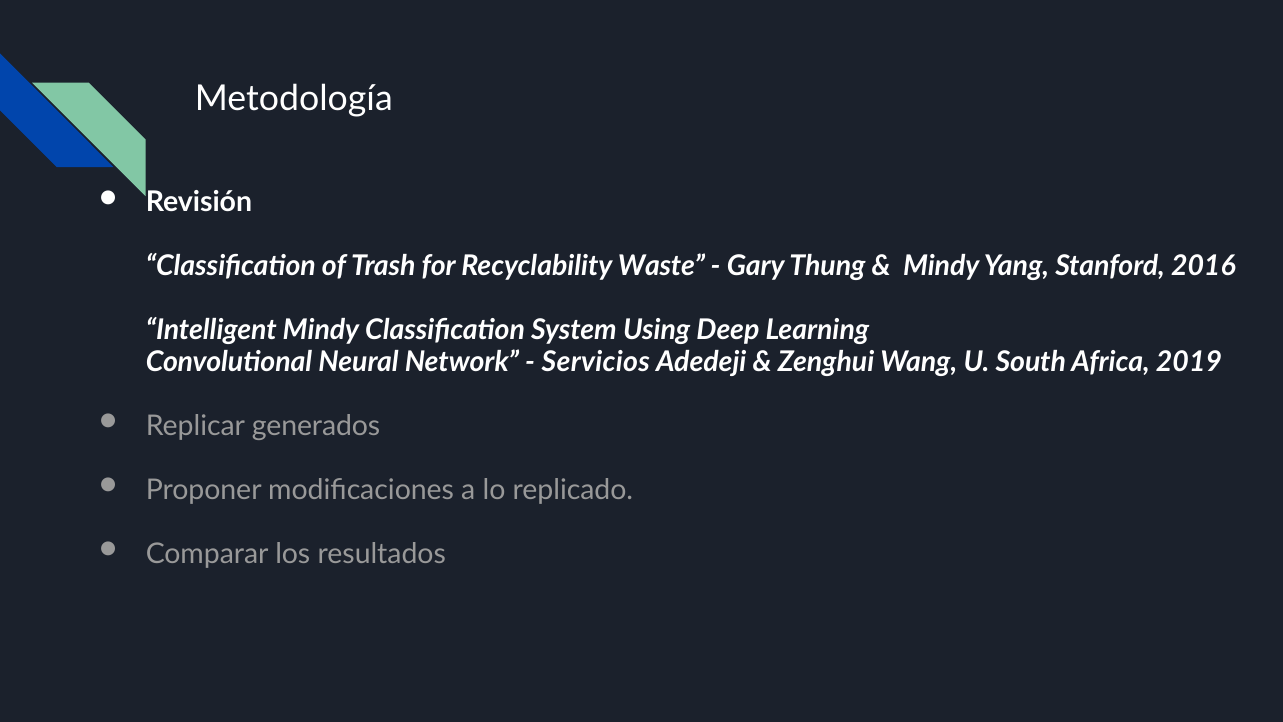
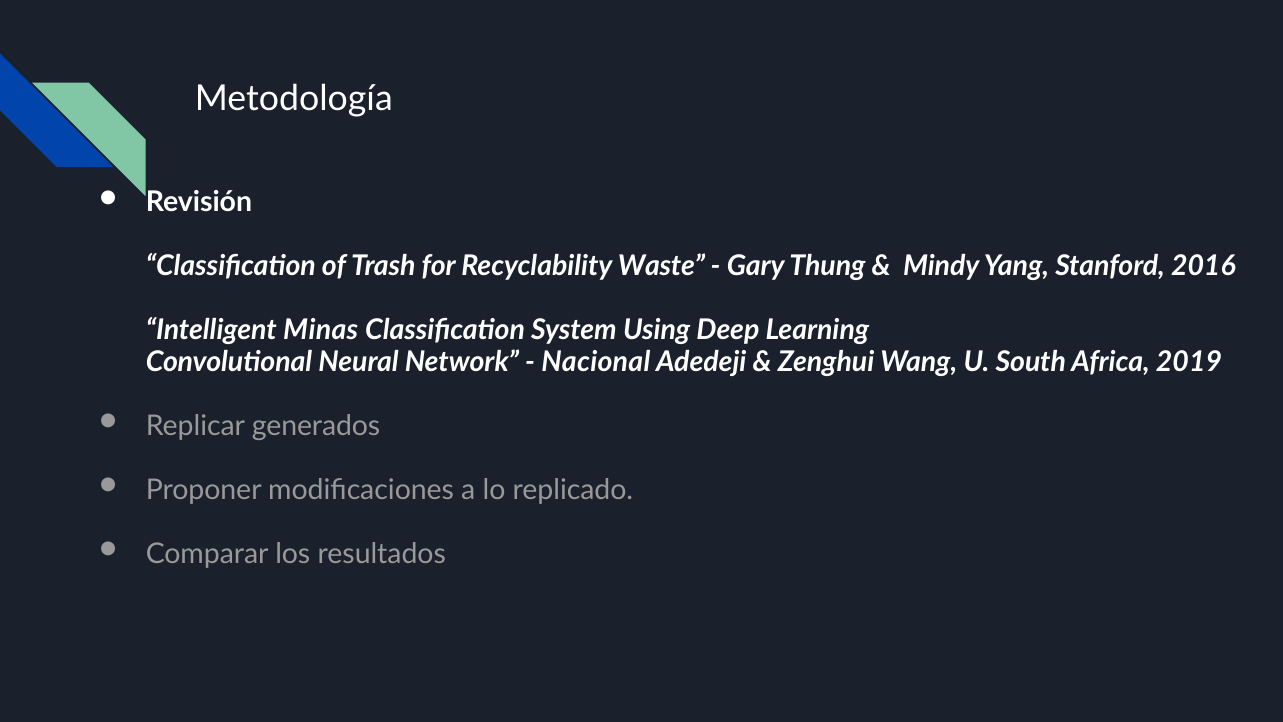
Intelligent Mindy: Mindy -> Minas (321, 330)
Servicios: Servicios -> Nacional (596, 362)
